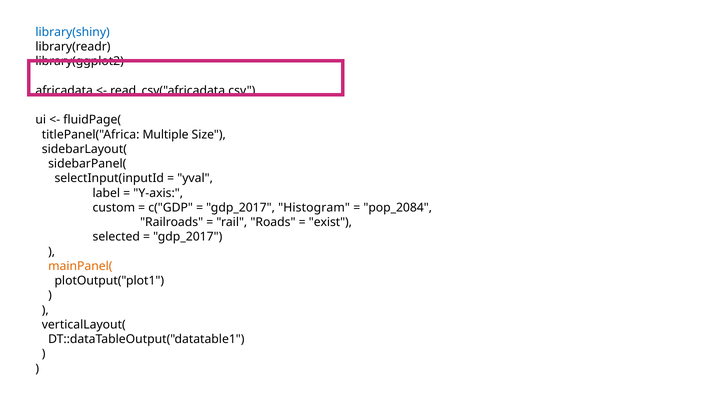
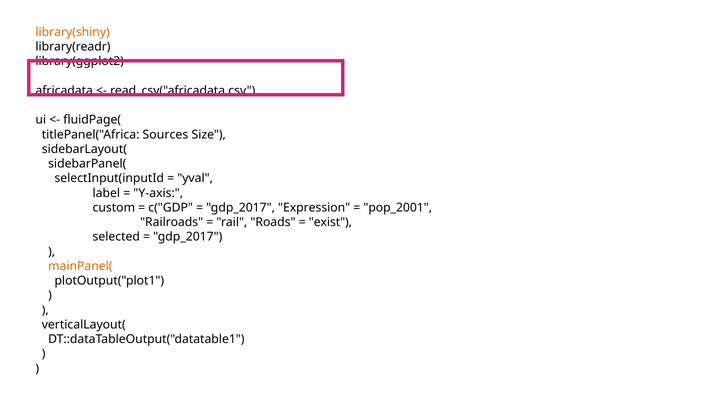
library(shiny colour: blue -> orange (73, 32)
Multiple: Multiple -> Sources (165, 135)
Histogram: Histogram -> Expression (314, 208)
pop_2084: pop_2084 -> pop_2001 (398, 208)
